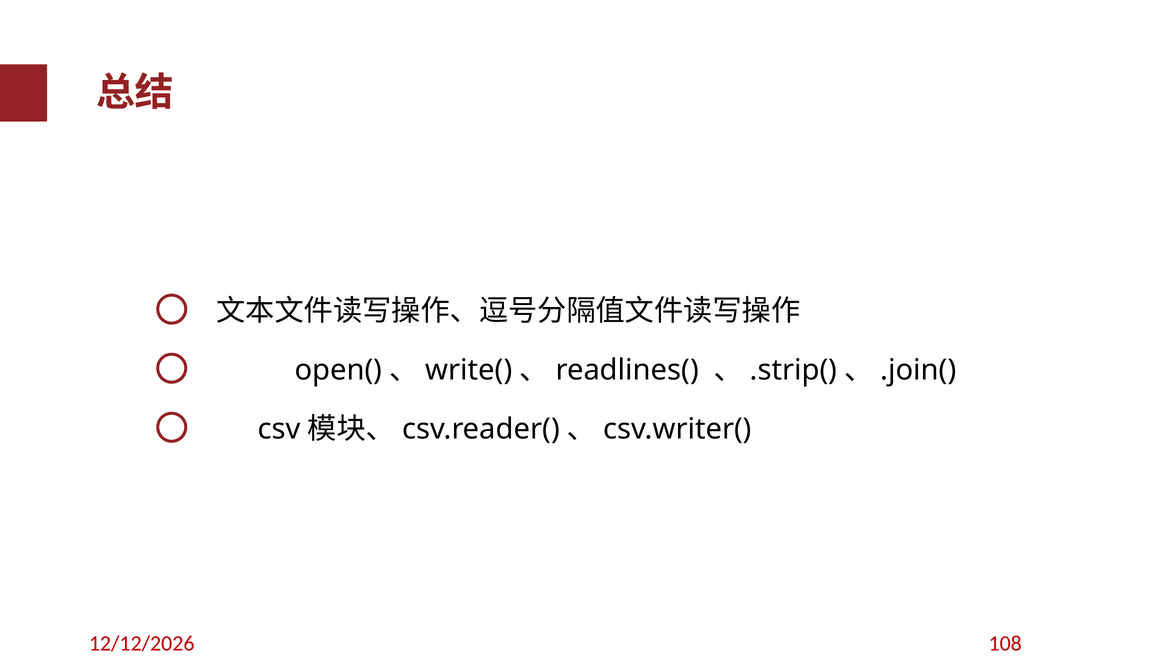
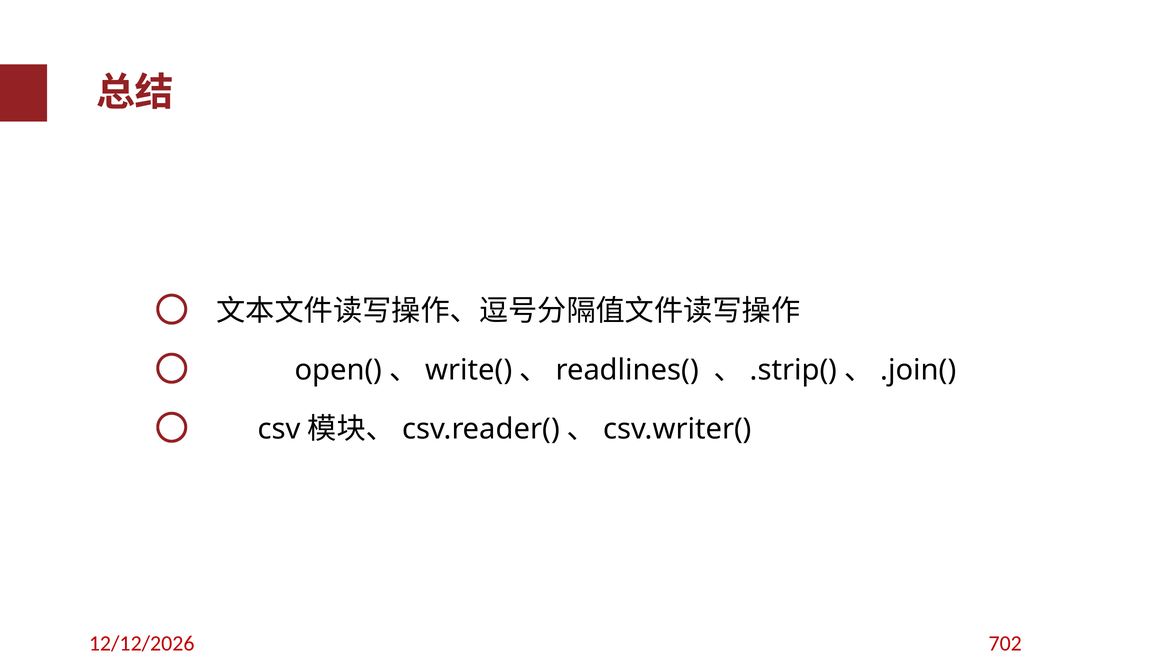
108: 108 -> 702 (1005, 644)
